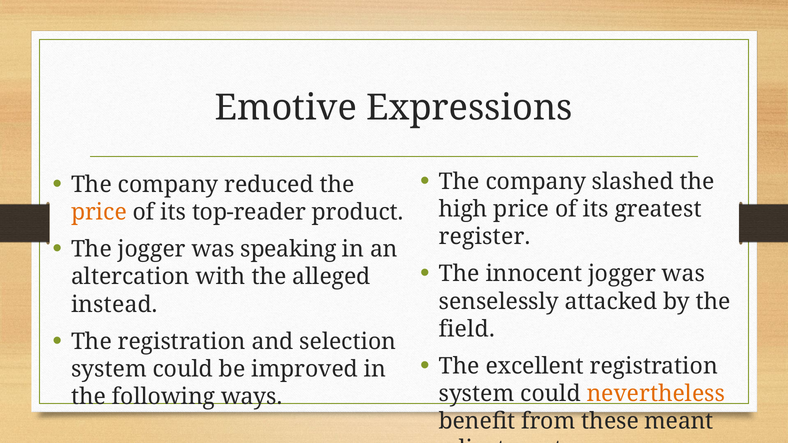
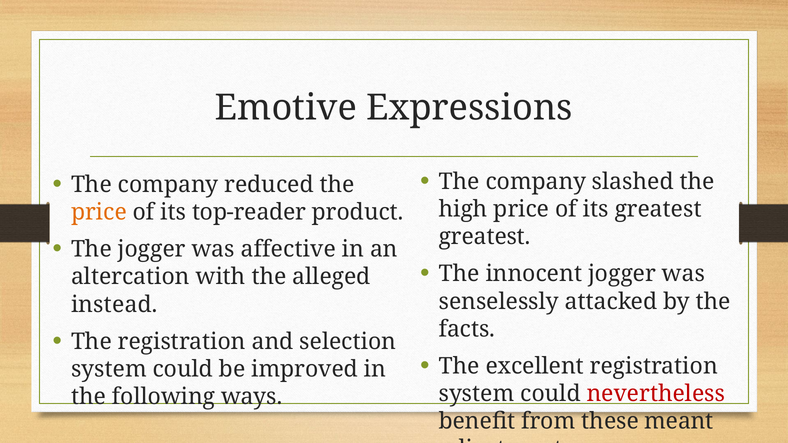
register: register -> greatest (485, 237)
speaking: speaking -> affective (288, 249)
field: field -> facts (467, 329)
nevertheless colour: orange -> red (656, 394)
